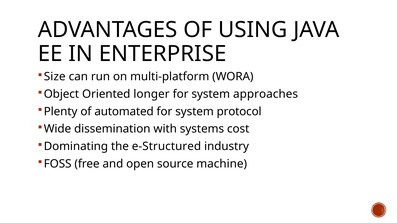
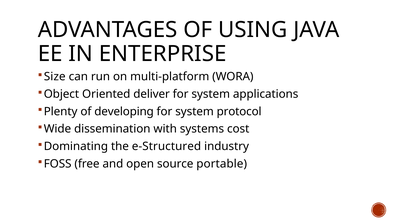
longer: longer -> deliver (152, 94)
approaches: approaches -> applications (266, 94)
automated: automated -> developing (124, 112)
machine: machine -> portable (222, 164)
